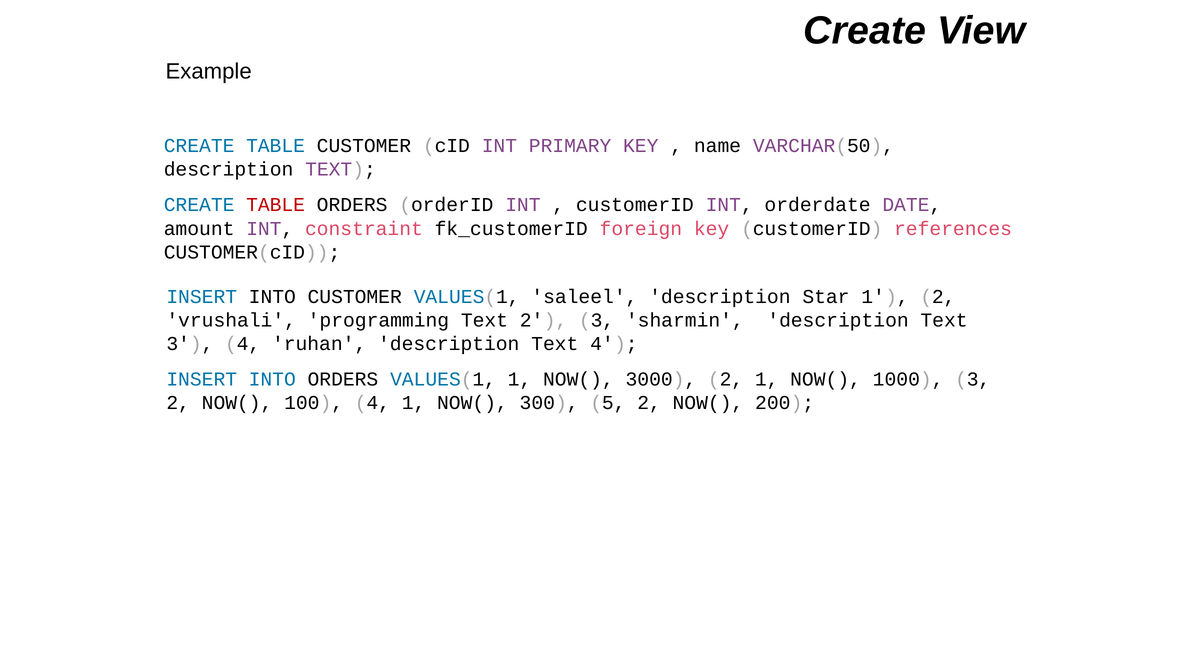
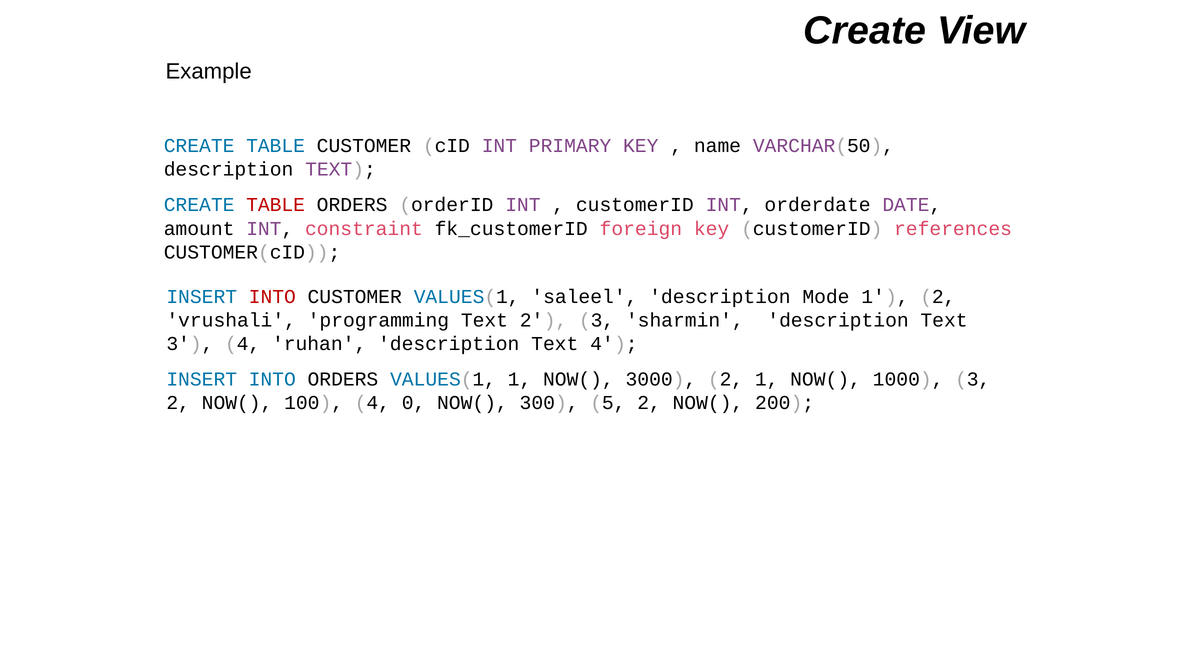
INTO colour: black -> red (272, 296)
Star: Star -> Mode (826, 296)
4 1: 1 -> 0 (414, 403)
